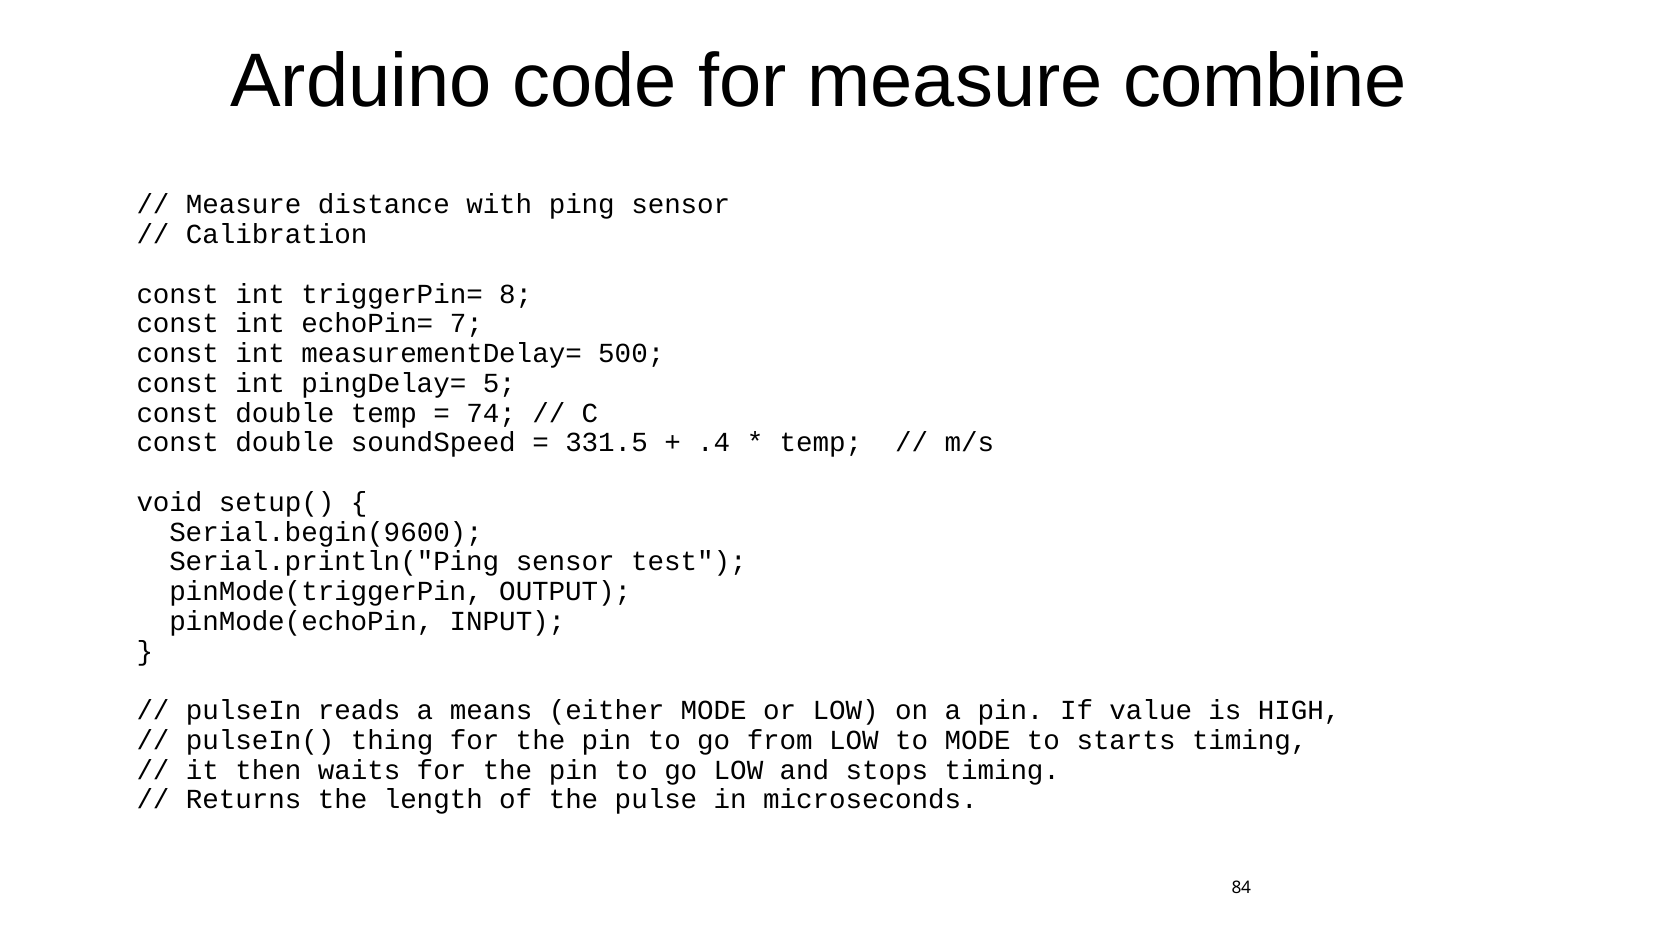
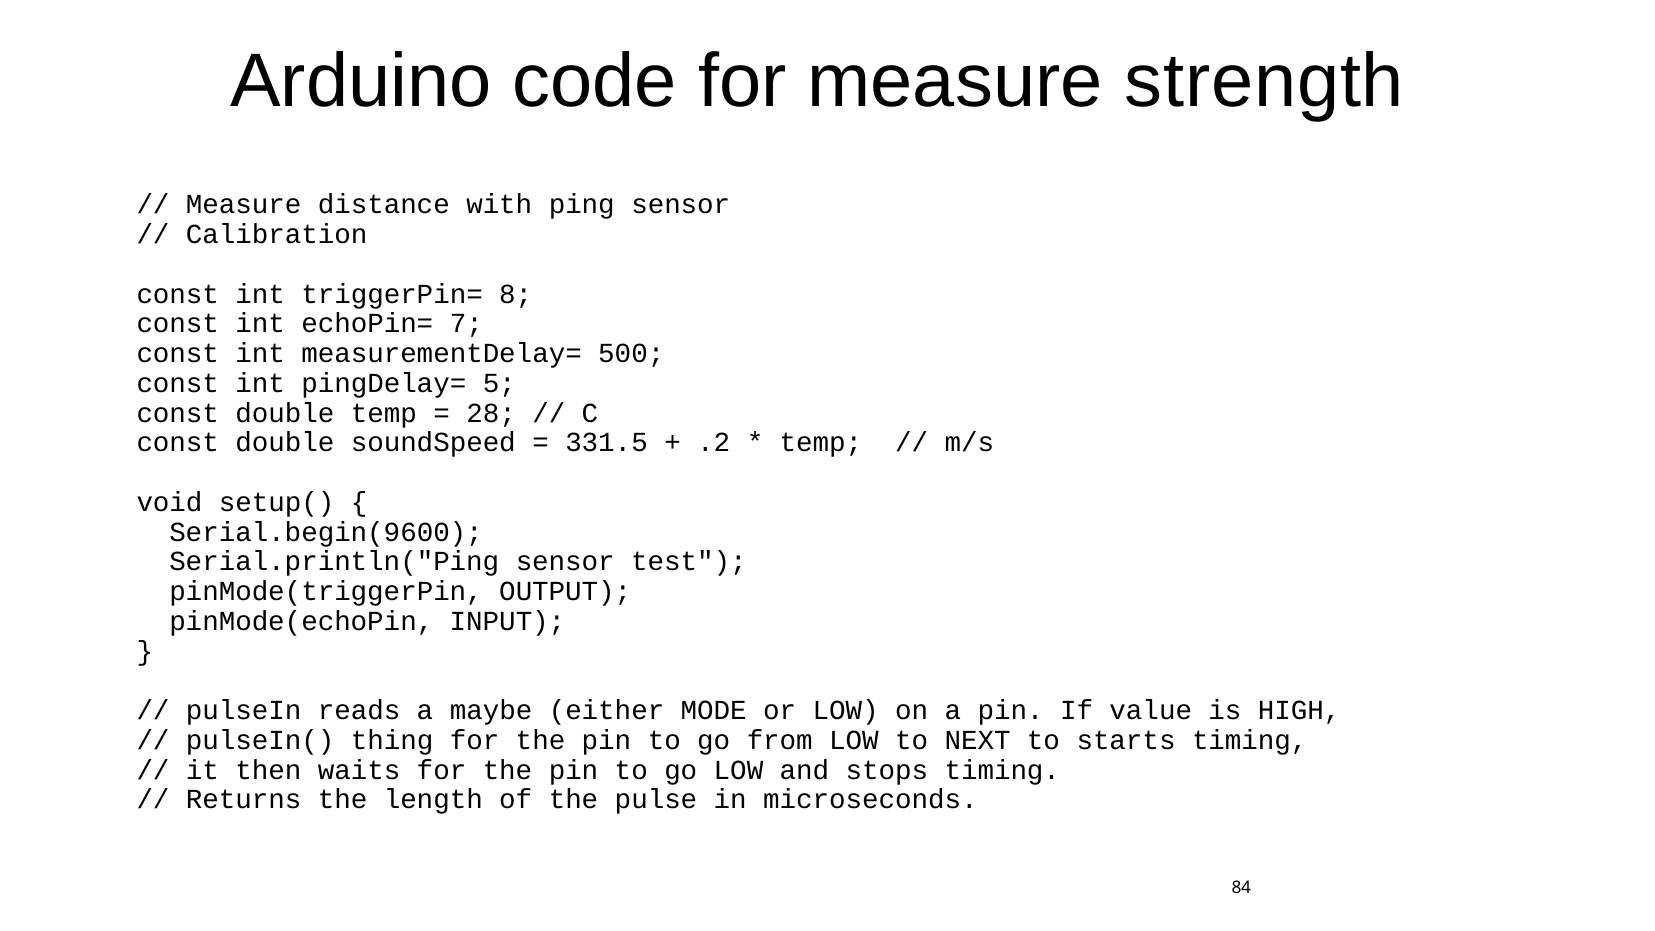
combine: combine -> strength (1264, 81)
74: 74 -> 28 (491, 413)
.4: .4 -> .2 (714, 443)
means: means -> maybe (491, 711)
to MODE: MODE -> NEXT (978, 740)
